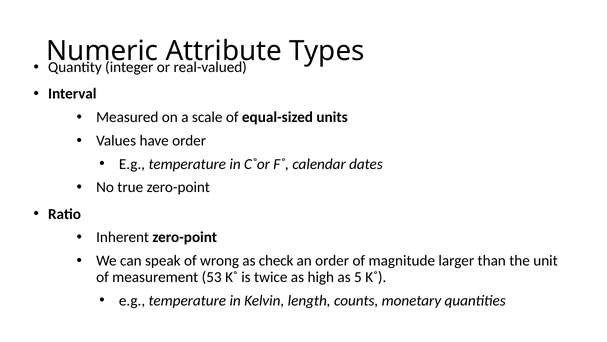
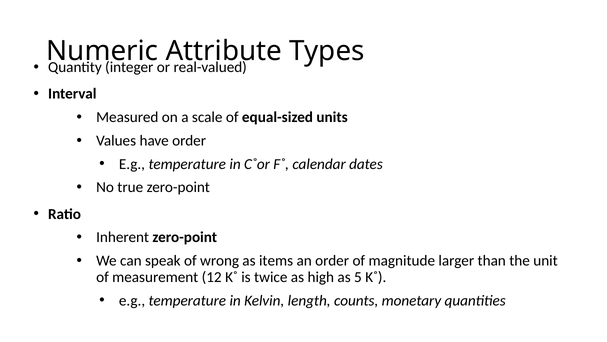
check: check -> items (276, 260)
53: 53 -> 12 (212, 277)
